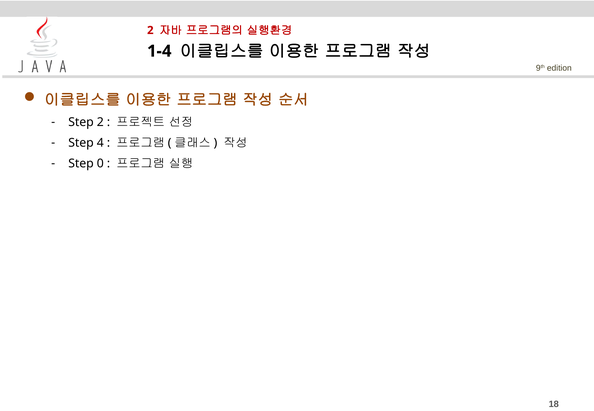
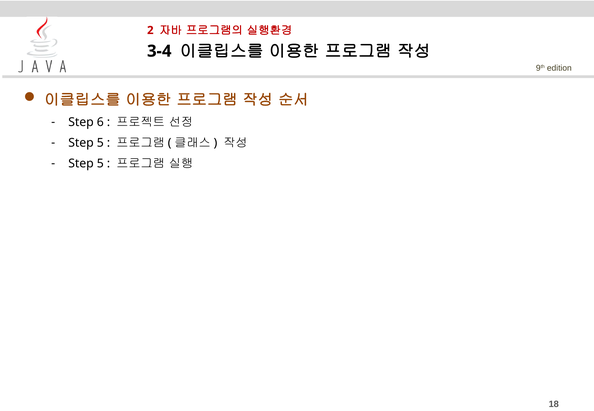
1-4: 1-4 -> 3-4 (159, 51)
Step 2: 2 -> 6 (100, 122)
4: 4 -> 5 (100, 143)
0: 0 -> 5 (100, 163)
